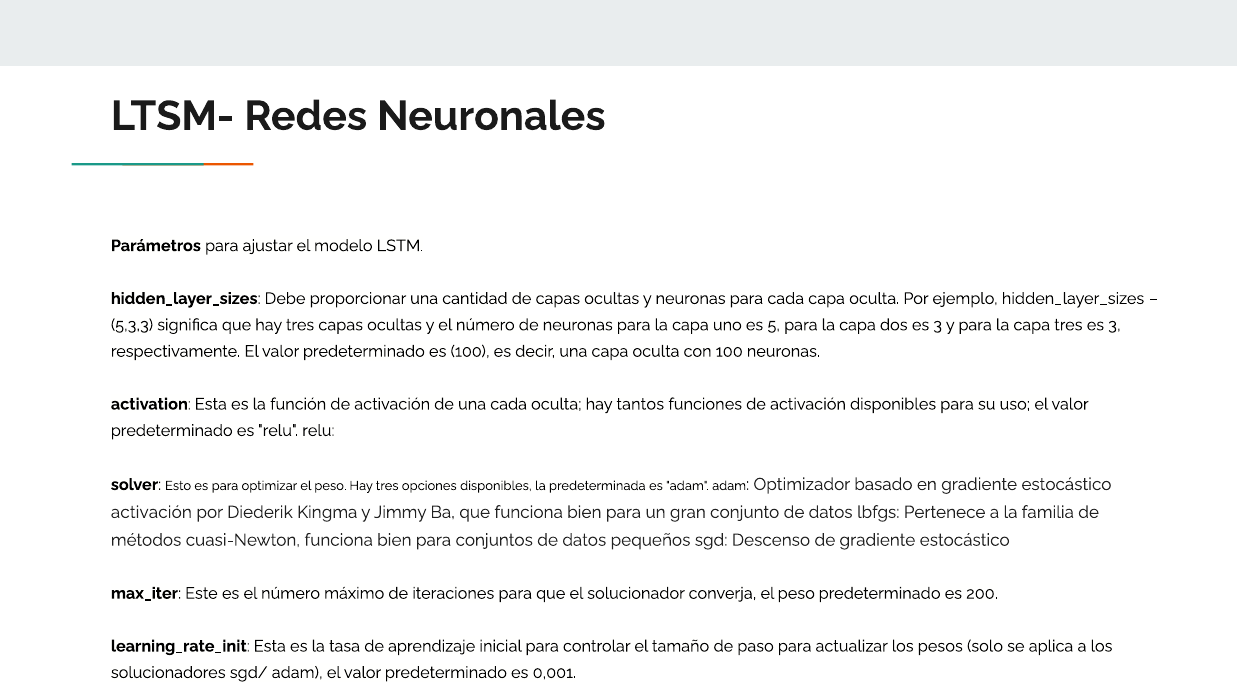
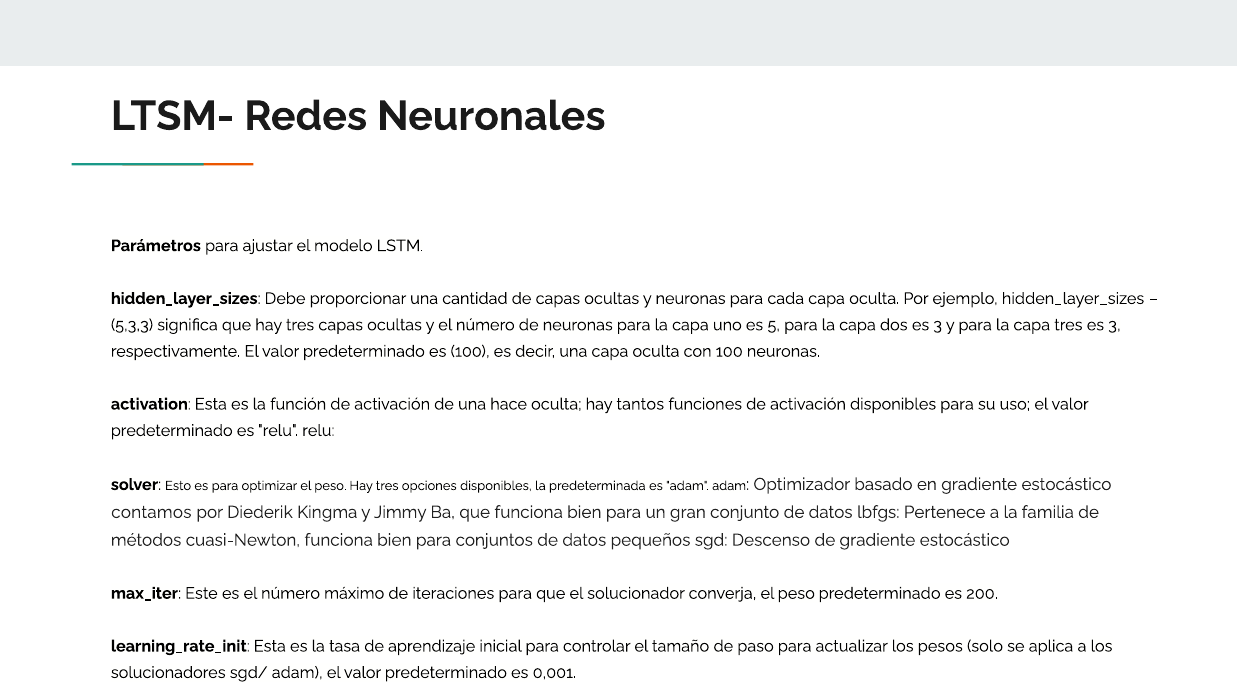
una cada: cada -> hace (509, 404)
activación: activación -> contamos (151, 512)
